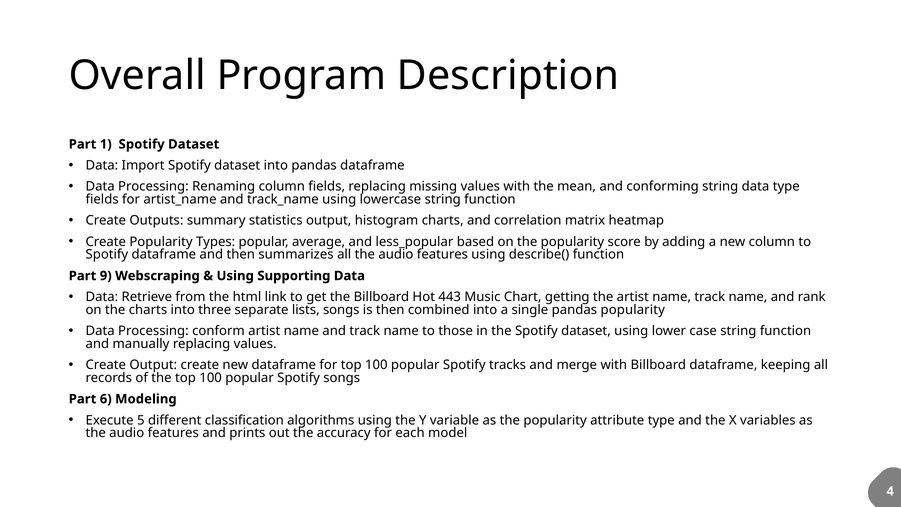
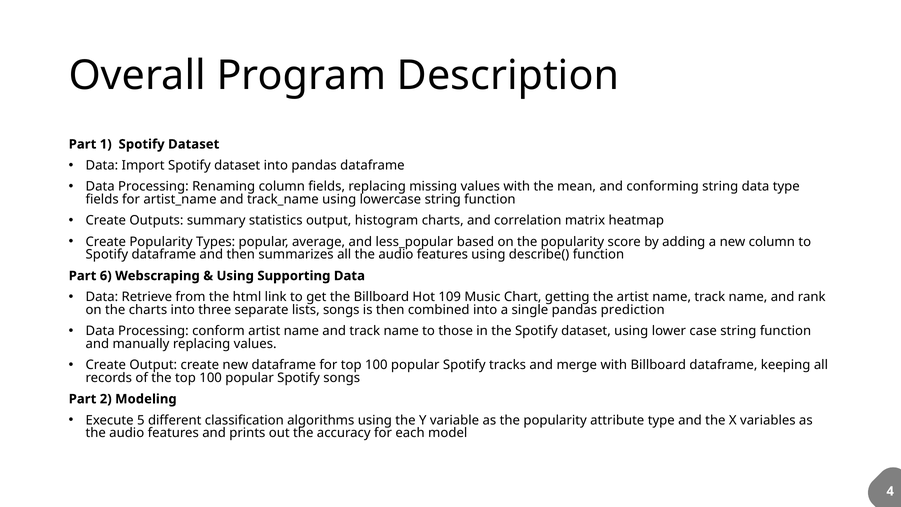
9: 9 -> 6 (106, 276)
443: 443 -> 109 (450, 297)
pandas popularity: popularity -> prediction (633, 310)
6: 6 -> 2 (106, 399)
